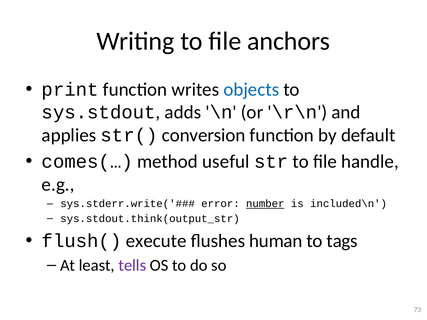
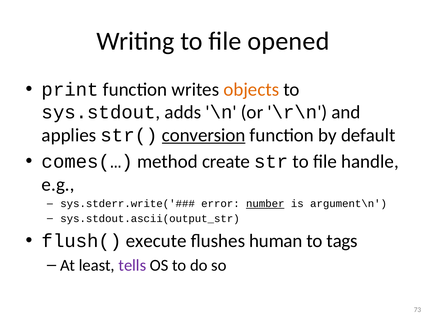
anchors: anchors -> opened (288, 41)
objects colour: blue -> orange (251, 90)
conversion underline: none -> present (204, 135)
useful: useful -> create (226, 162)
included\n: included\n -> argument\n (349, 204)
sys.stdout.think(output_str: sys.stdout.think(output_str -> sys.stdout.ascii(output_str (150, 219)
